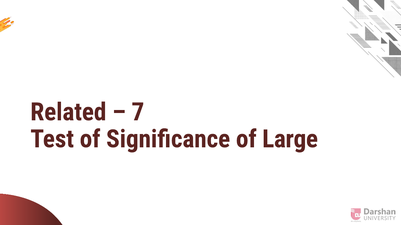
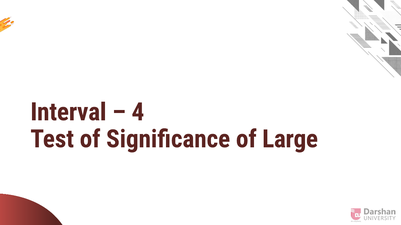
Related: Related -> Interval (68, 112)
7: 7 -> 4 (138, 112)
